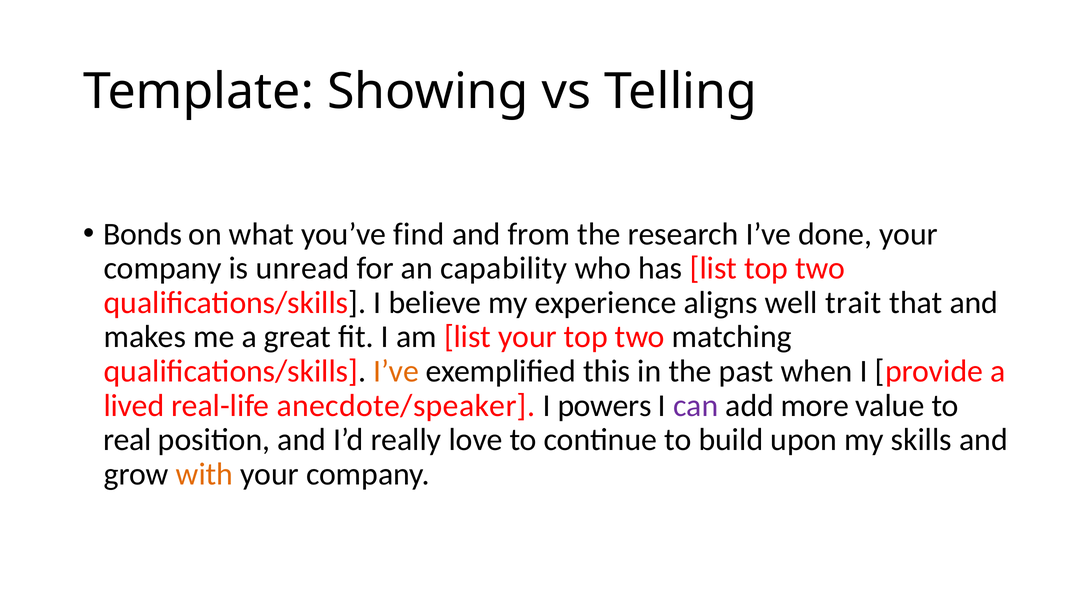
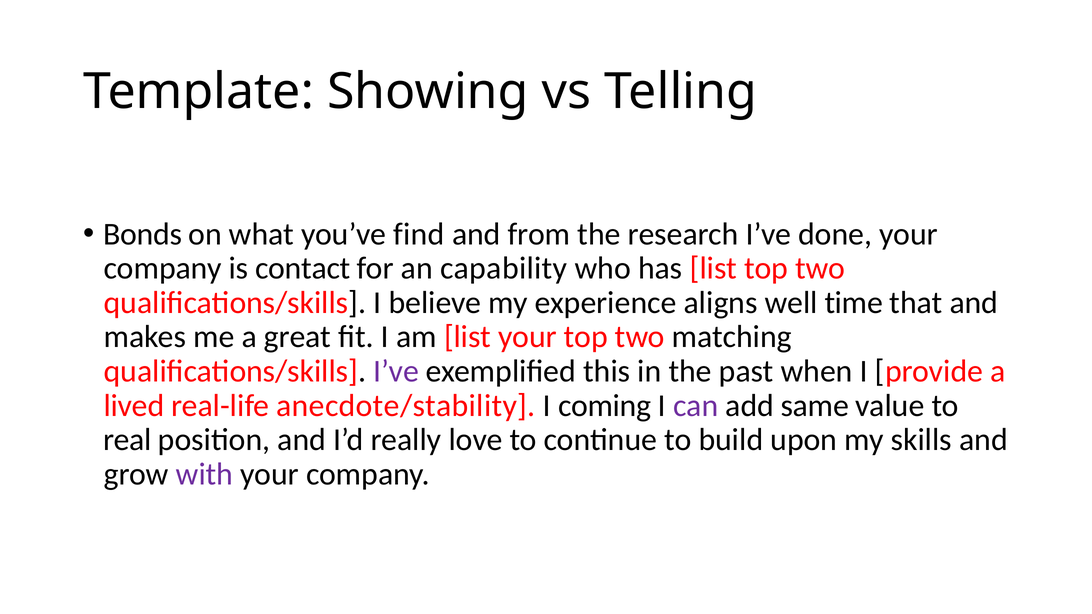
unread: unread -> contact (303, 268)
trait: trait -> time (854, 303)
I’ve colour: orange -> purple (396, 371)
anecdote/speaker: anecdote/speaker -> anecdote/stability (406, 406)
powers: powers -> coming (605, 406)
more: more -> same (815, 406)
with colour: orange -> purple (204, 474)
